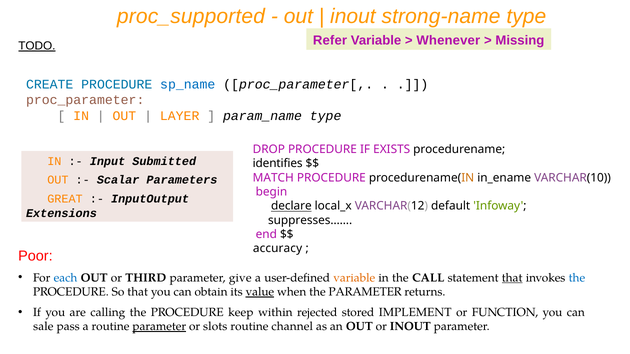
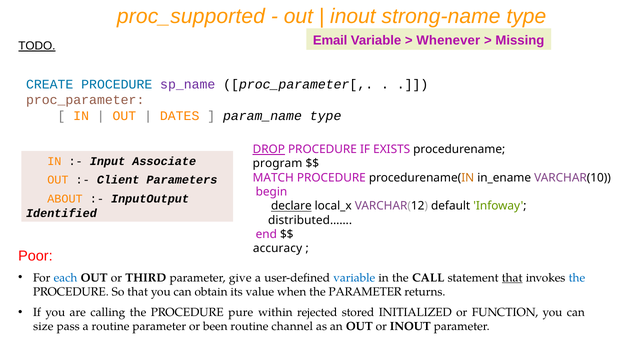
Refer: Refer -> Email (330, 41)
sp_name colour: blue -> purple (188, 84)
LAYER: LAYER -> DATES (180, 116)
DROP underline: none -> present (269, 150)
Submitted: Submitted -> Associate (164, 161)
identifies: identifies -> program (278, 164)
Scalar: Scalar -> Client (118, 180)
GREAT: GREAT -> ABOUT (65, 199)
Extensions: Extensions -> Identified (61, 213)
suppresses……: suppresses…… -> distributed…… (310, 220)
variable colour: orange -> blue (354, 278)
value underline: present -> none (260, 292)
keep: keep -> pure (241, 313)
IMPLEMENT: IMPLEMENT -> INITIALIZED (415, 313)
sale: sale -> size (43, 327)
parameter underline: present -> none (159, 327)
slots: slots -> been (215, 327)
